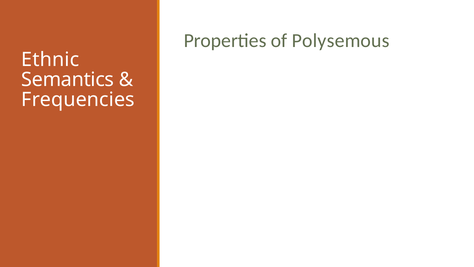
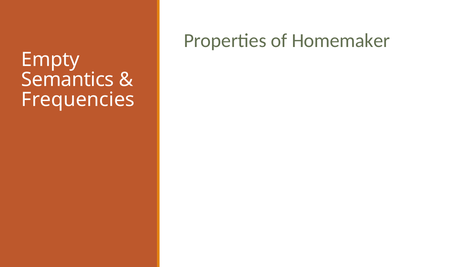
Polysemous: Polysemous -> Homemaker (341, 41)
Ethnic: Ethnic -> Empty (50, 59)
